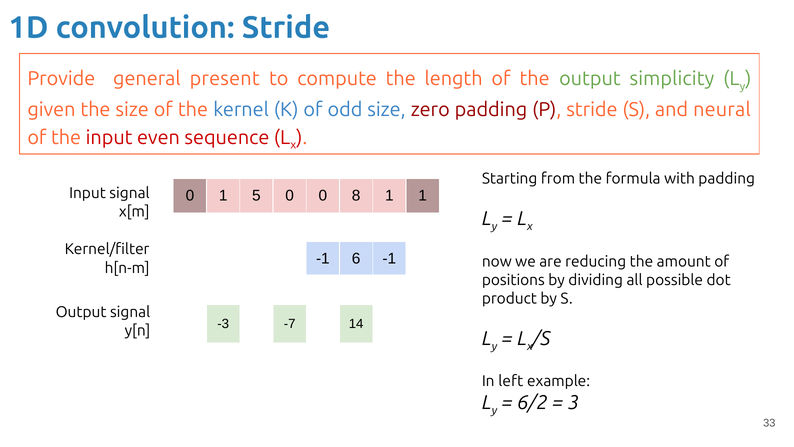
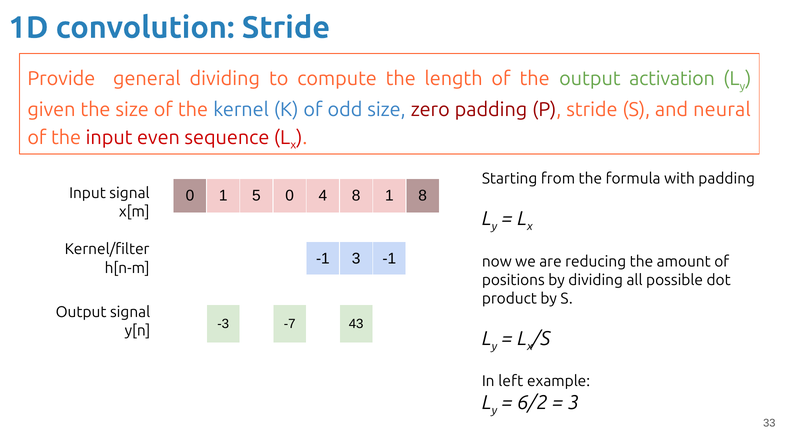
general present: present -> dividing (225, 79)
simplicity: simplicity -> activation (672, 79)
0 0: 0 -> 4 (323, 195)
1 1: 1 -> 8 (423, 195)
-1 6: 6 -> 3 (356, 258)
14: 14 -> 43 (356, 324)
